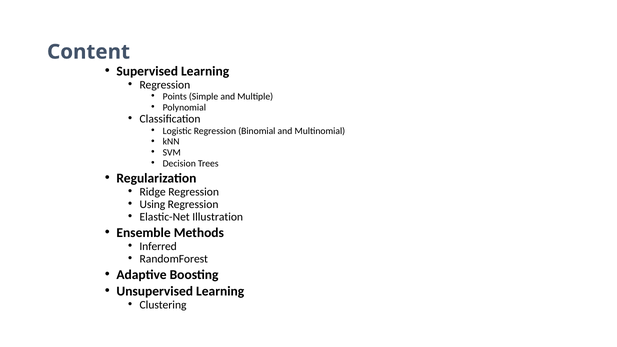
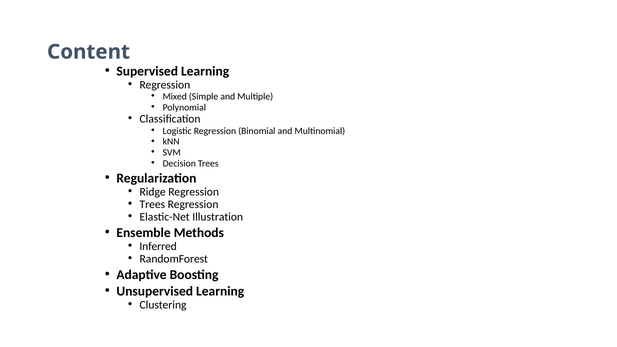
Points: Points -> Mixed (175, 97)
Using: Using -> Trees (152, 204)
